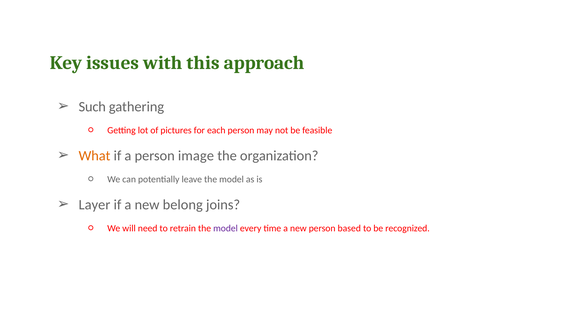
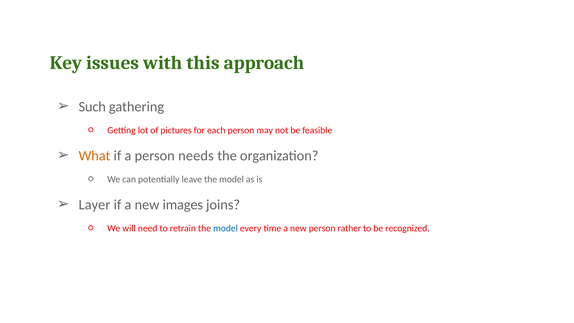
image: image -> needs (196, 156)
belong: belong -> images (183, 205)
model colour: purple -> blue (226, 228)
based: based -> rather (349, 228)
